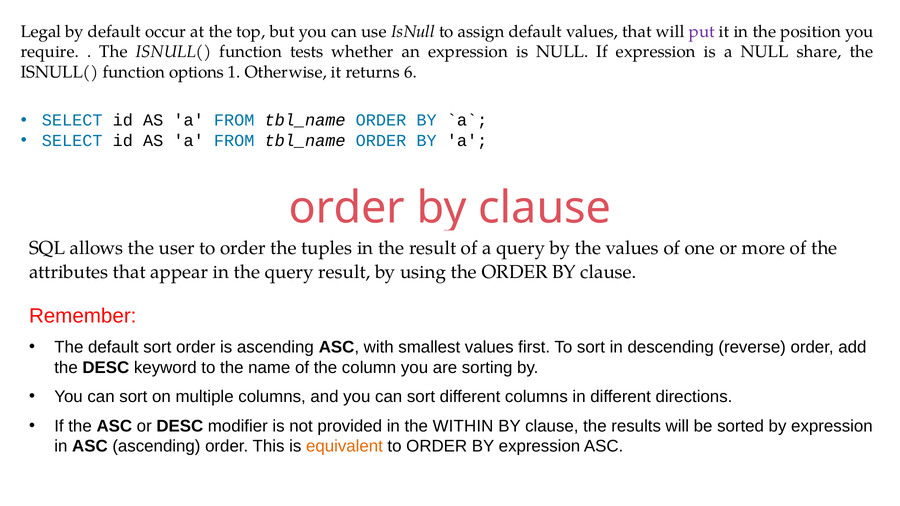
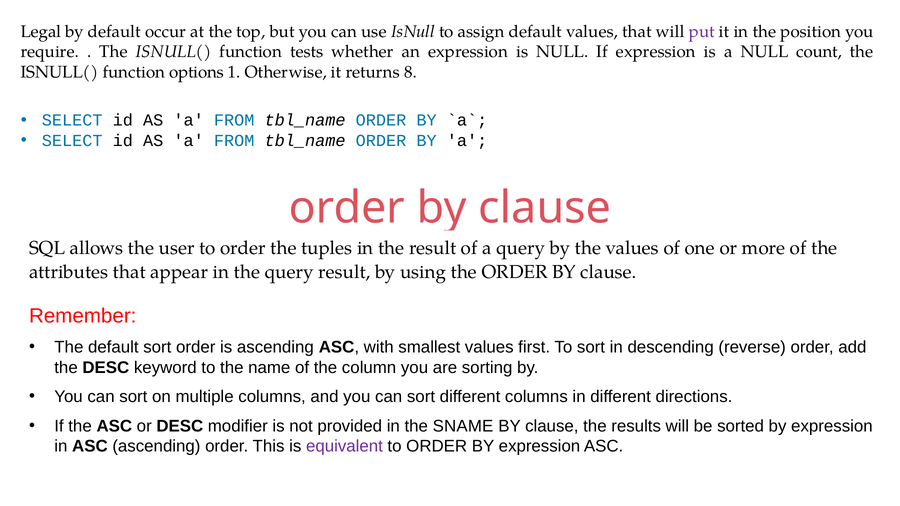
share: share -> count (819, 52)
6: 6 -> 8 (410, 72)
WITHIN: WITHIN -> SNAME (463, 426)
equivalent colour: orange -> purple (344, 446)
